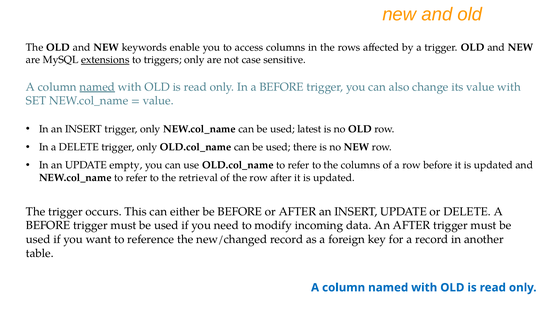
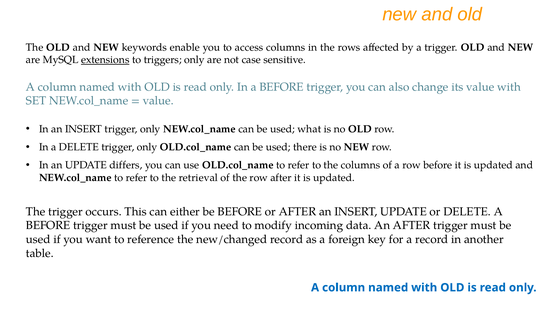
named underline: present -> none (97, 87)
latest: latest -> what (309, 129)
empty: empty -> differs (126, 165)
